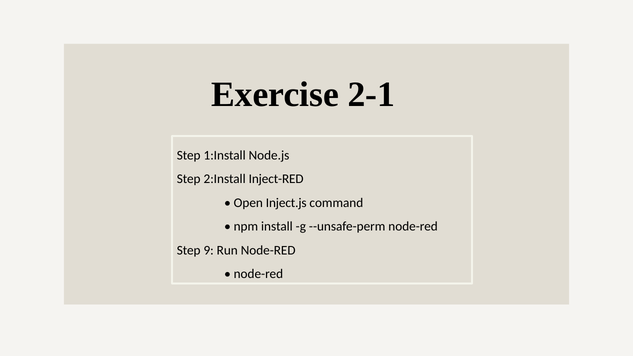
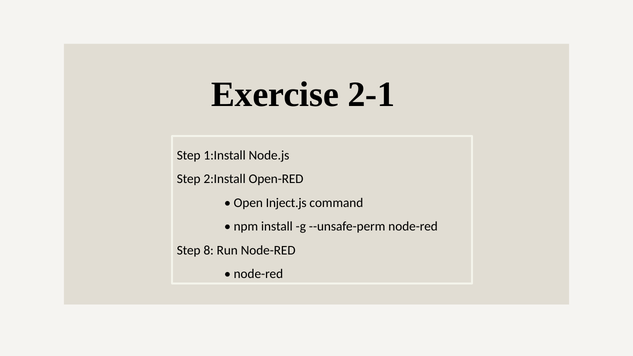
Inject-RED: Inject-RED -> Open-RED (276, 179)
9: 9 -> 8 (209, 250)
